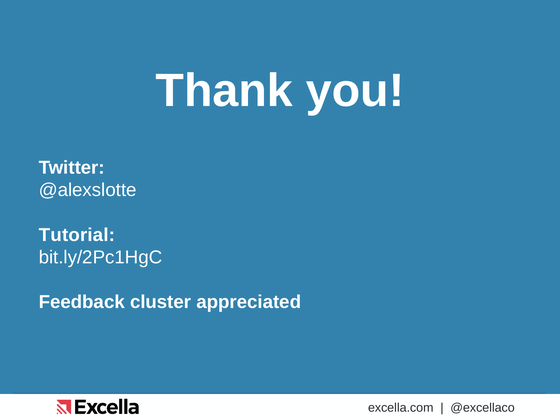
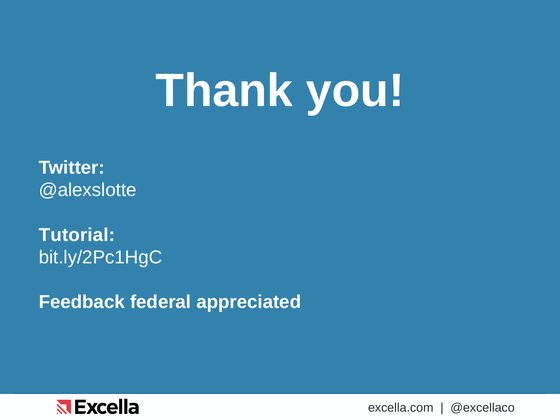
cluster: cluster -> federal (161, 302)
